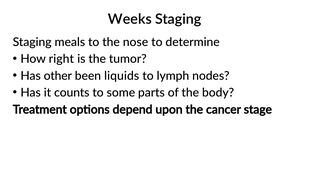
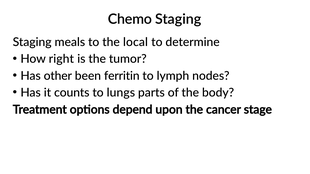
Weeks: Weeks -> Chemo (130, 19)
nose: nose -> local (135, 42)
liquids: liquids -> ferritin (122, 76)
some: some -> lungs (121, 93)
